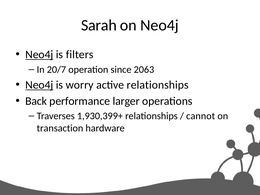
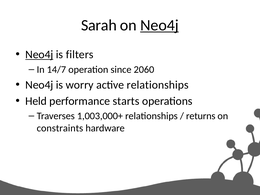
Neo4j underline: none -> present (159, 25)
20/7: 20/7 -> 14/7 (56, 69)
2063: 2063 -> 2060 (144, 69)
Neo4j underline: present -> none (39, 85)
Back: Back -> Held (36, 101)
larger: larger -> starts (126, 101)
1,930,399+: 1,930,399+ -> 1,003,000+ (100, 116)
cannot: cannot -> returns (201, 116)
transaction: transaction -> constraints (60, 128)
